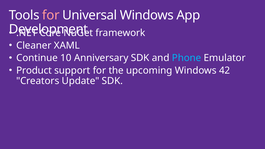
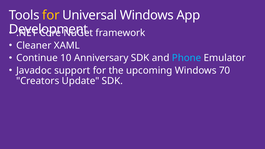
for colour: pink -> yellow (51, 15)
Product: Product -> Javadoc (34, 70)
42: 42 -> 70 (225, 70)
